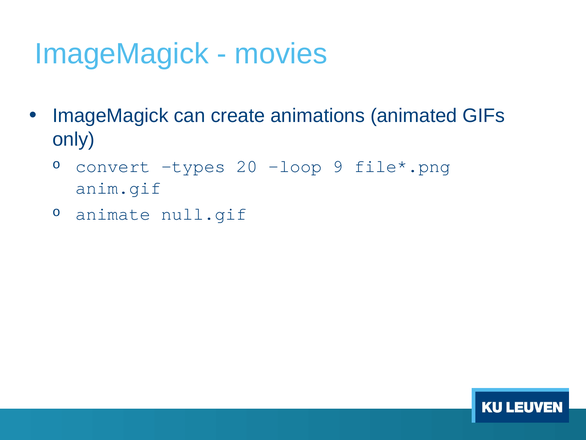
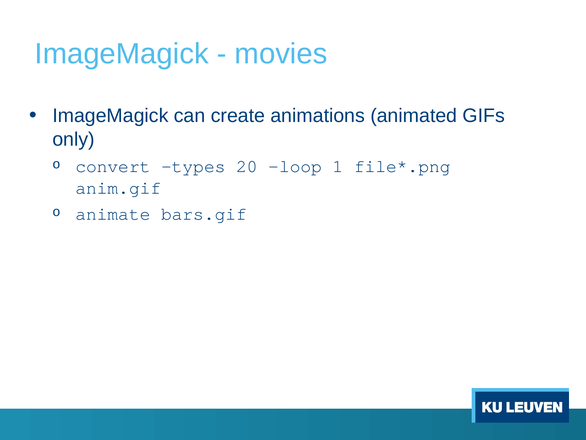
9: 9 -> 1 (338, 166)
null.gif: null.gif -> bars.gif (204, 214)
